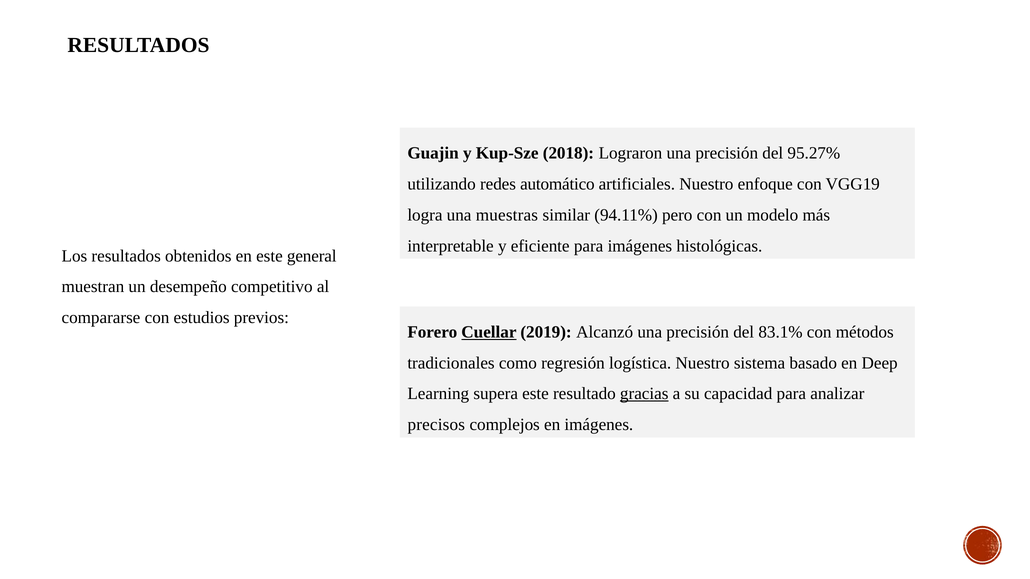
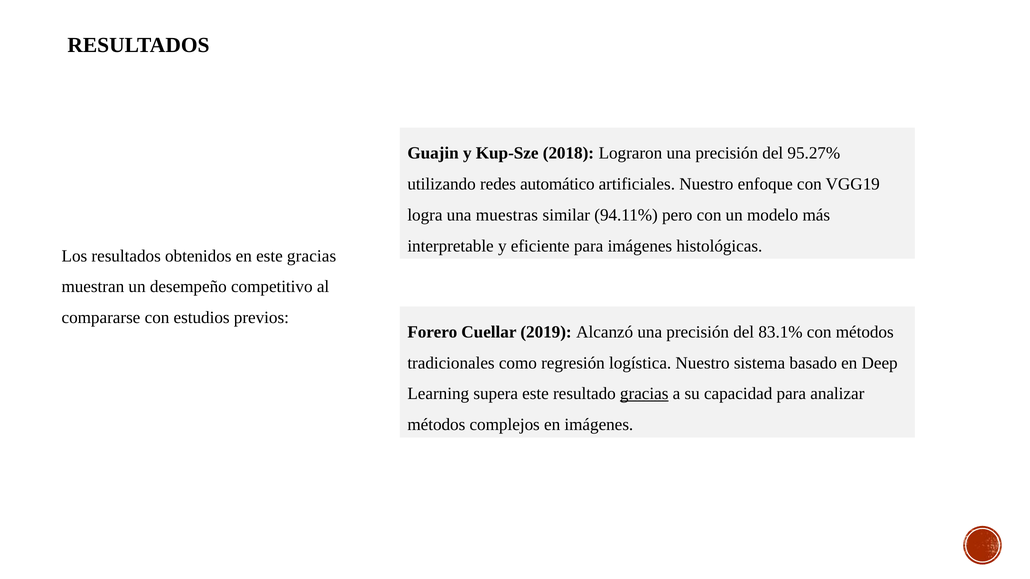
este general: general -> gracias (312, 256)
Cuellar underline: present -> none (489, 332)
precisos: precisos -> métodos (436, 425)
